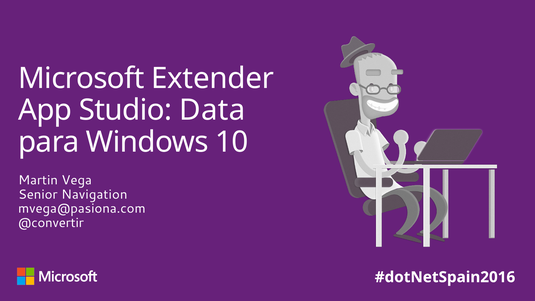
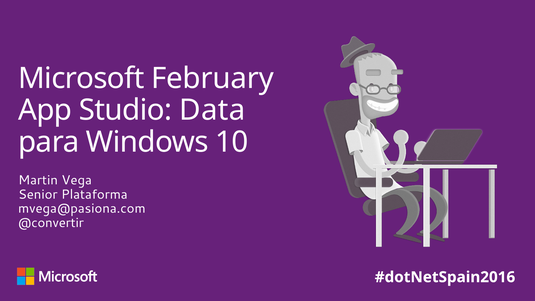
Extender: Extender -> February (213, 78)
Navigation: Navigation -> Plataforma (94, 194)
